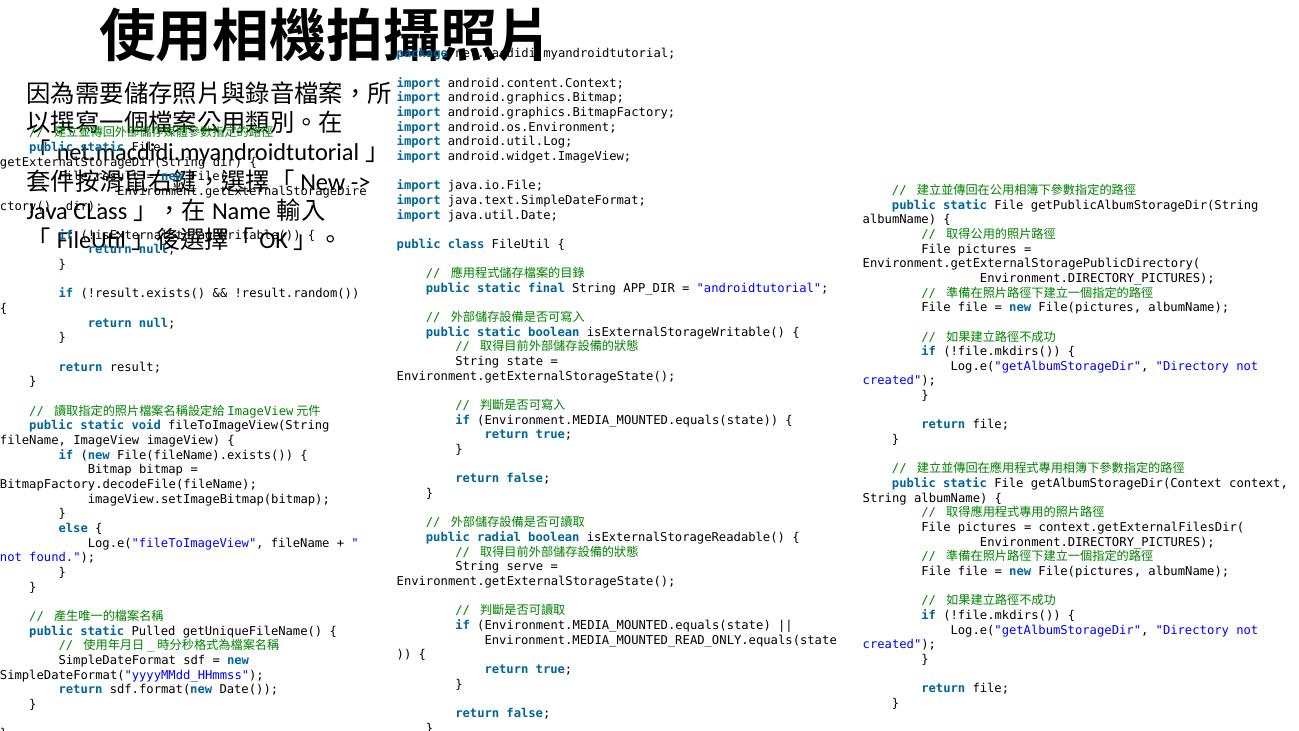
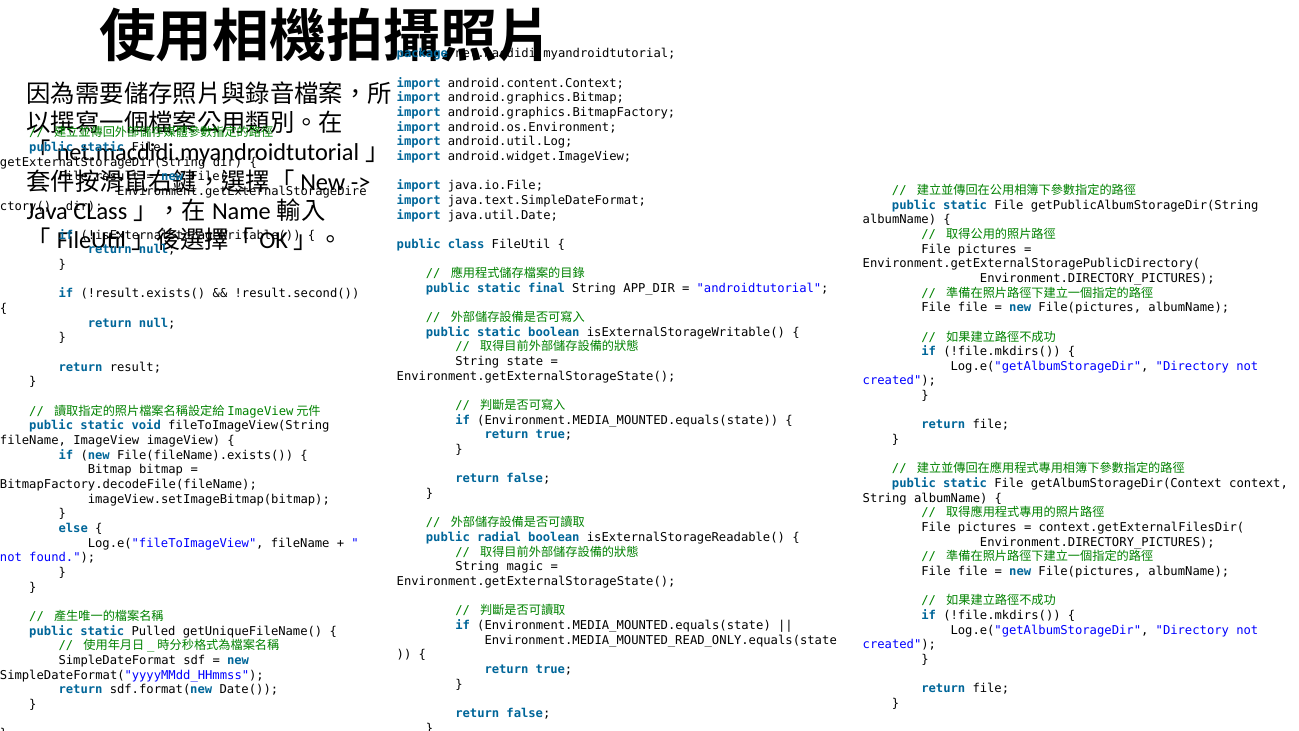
!result.random(: !result.random( -> !result.second( (297, 294)
serve: serve -> magic (525, 567)
